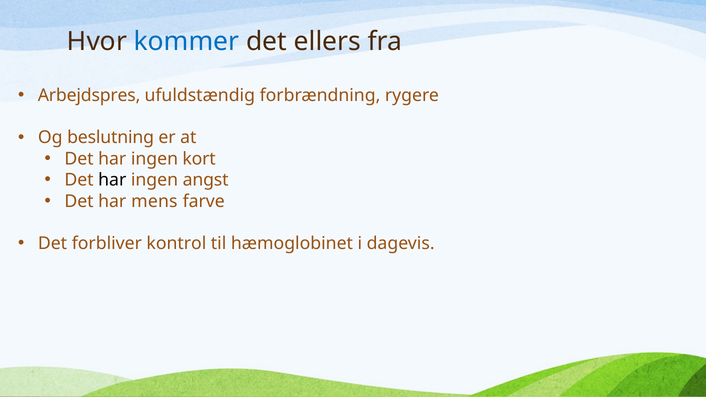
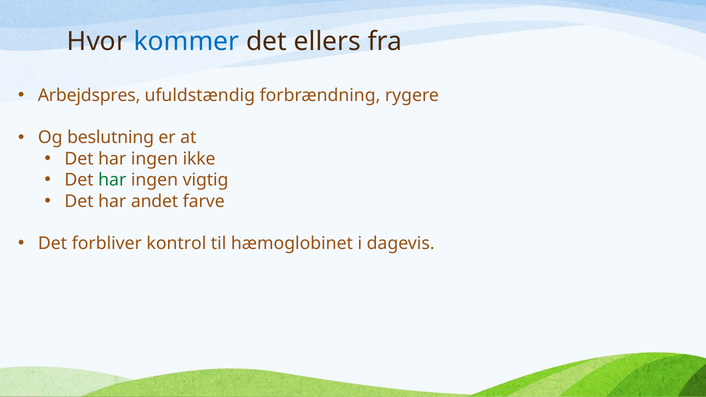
kort: kort -> ikke (199, 159)
har colour: black -> green (112, 180)
angst: angst -> vigtig (206, 180)
mens: mens -> andet (155, 201)
